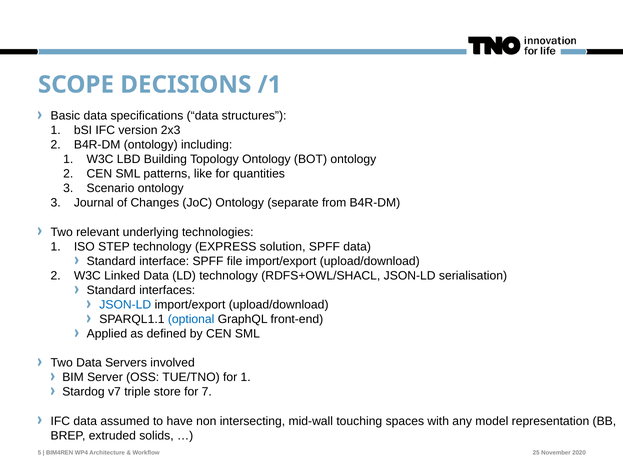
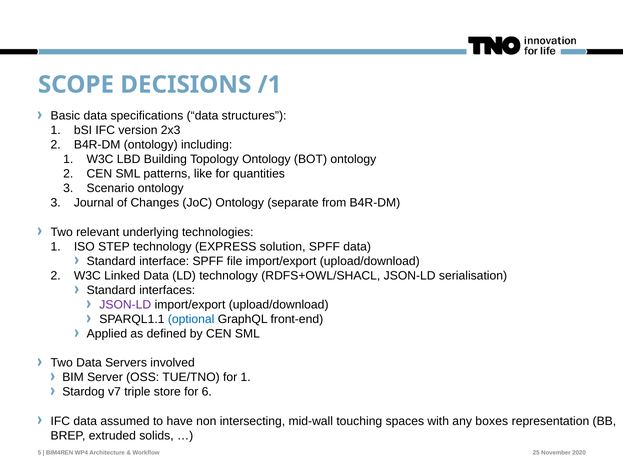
JSON-LD colour: blue -> purple (125, 305)
7: 7 -> 6 (207, 392)
model: model -> boxes (492, 421)
